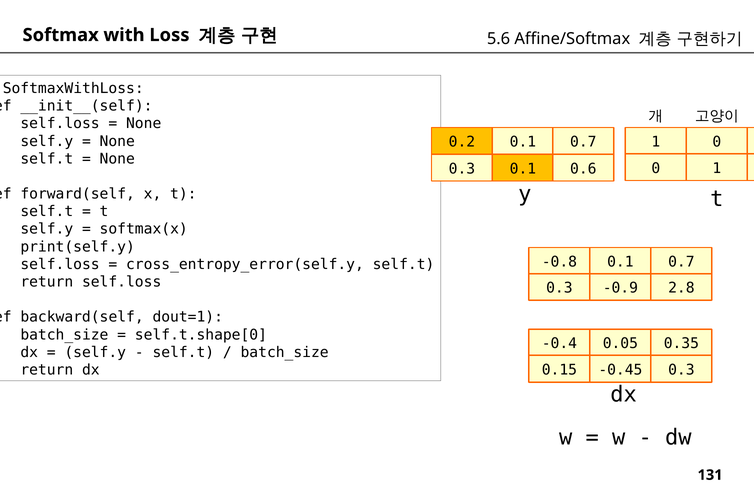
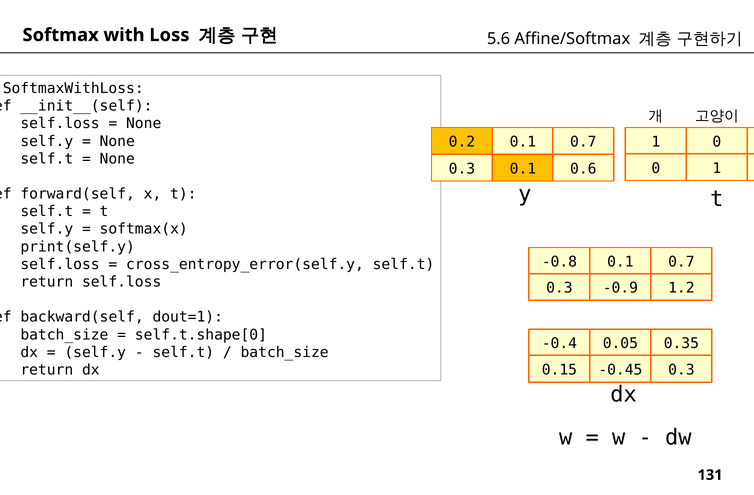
2.8: 2.8 -> 1.2 (681, 288)
